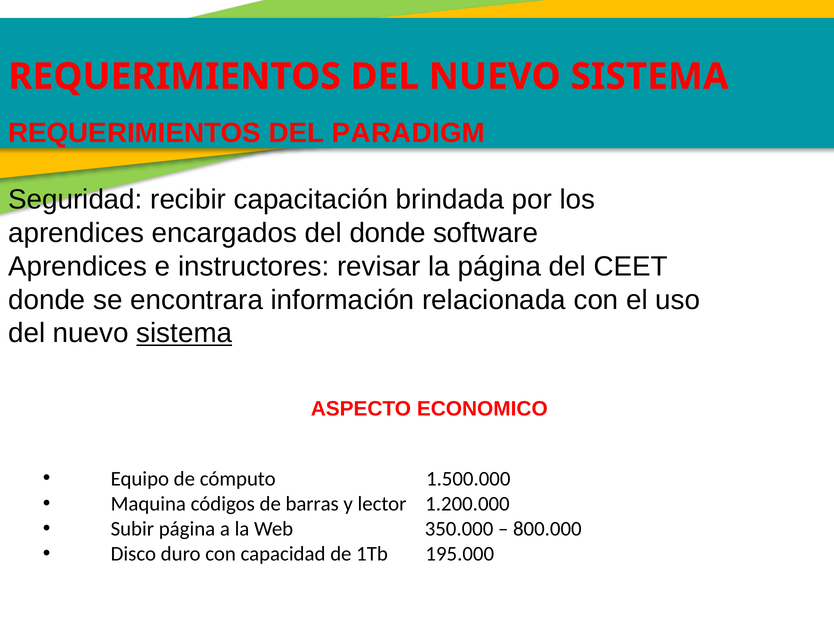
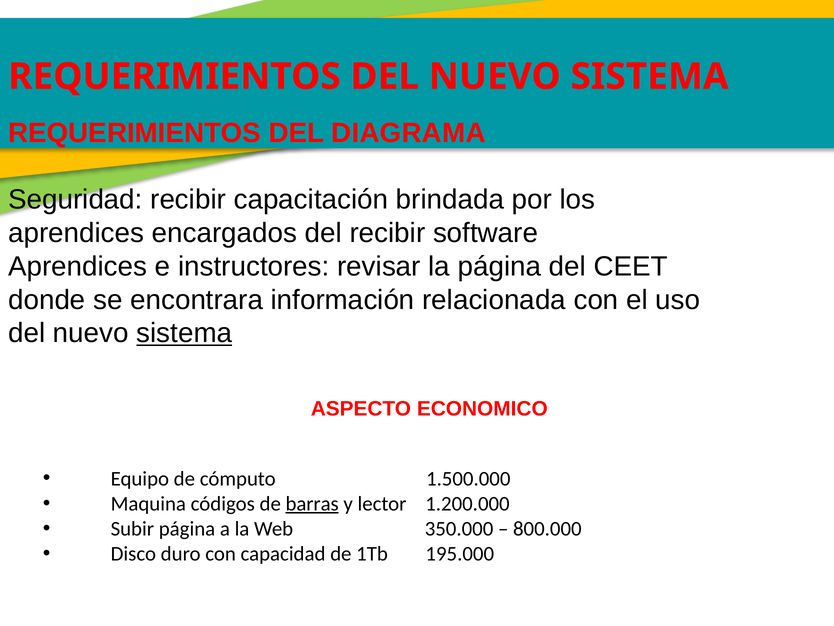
PARADIGM: PARADIGM -> DIAGRAMA (409, 133)
del donde: donde -> recibir (388, 233)
barras underline: none -> present (312, 503)
